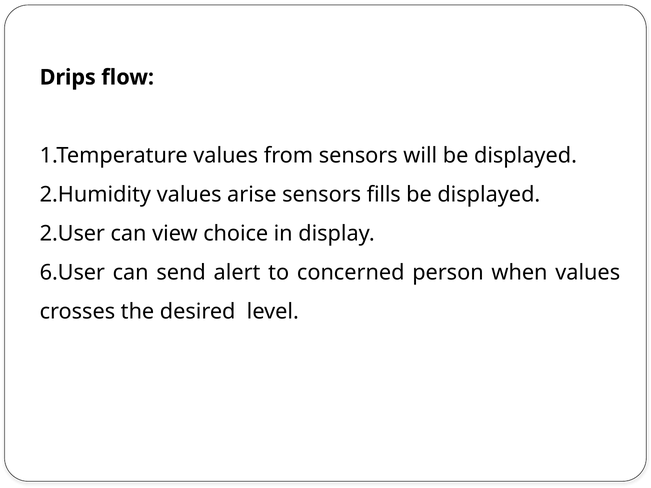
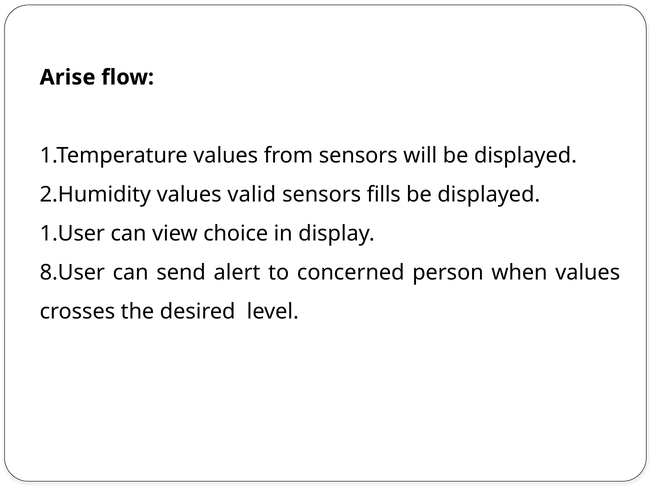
Drips: Drips -> Arise (68, 77)
arise: arise -> valid (252, 195)
2.User: 2.User -> 1.User (72, 234)
6.User: 6.User -> 8.User (72, 273)
